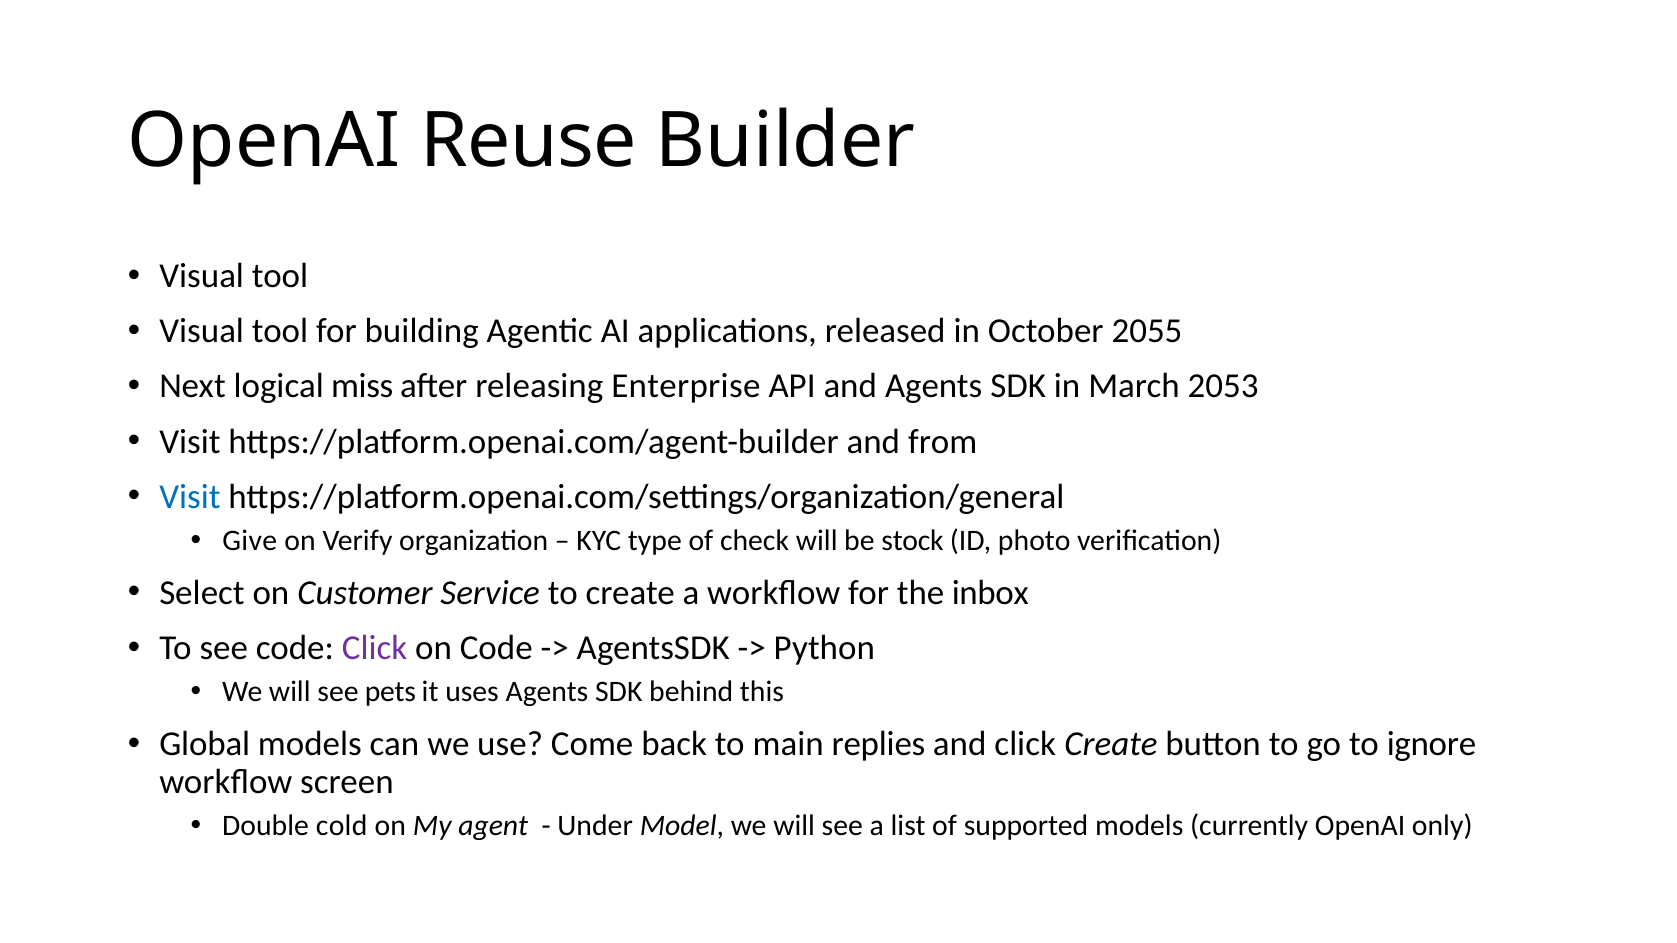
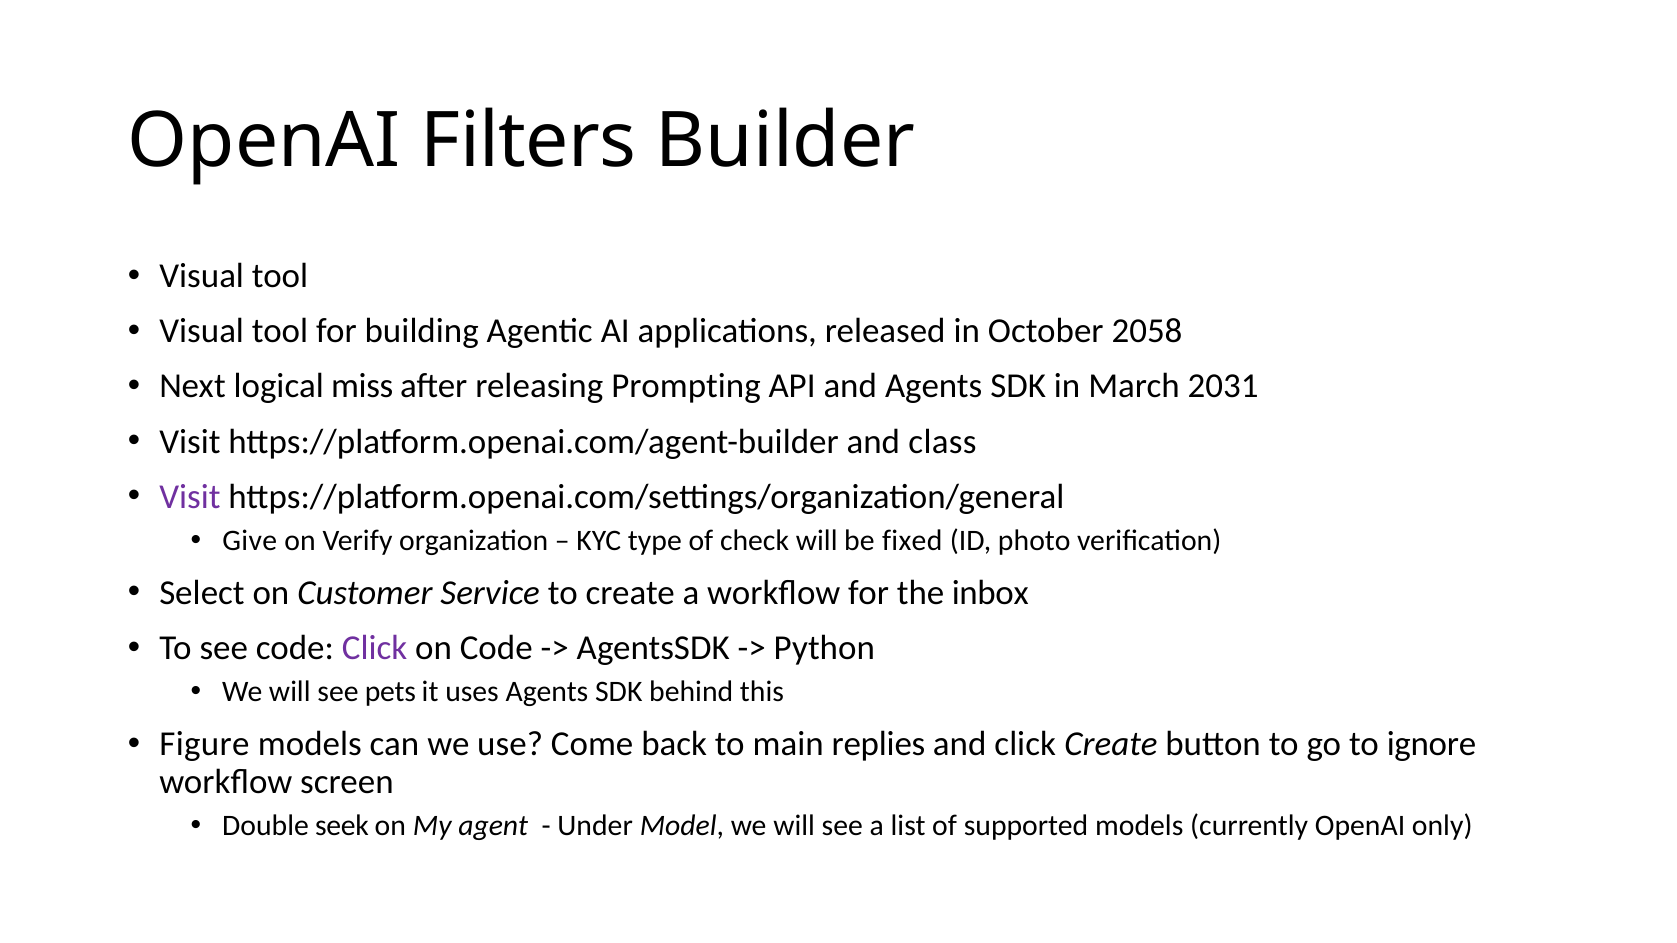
Reuse: Reuse -> Filters (529, 141)
2055: 2055 -> 2058 (1147, 331)
Enterprise: Enterprise -> Prompting (686, 386)
2053: 2053 -> 2031 (1223, 386)
from: from -> class (943, 442)
Visit colour: blue -> purple (190, 497)
stock: stock -> fixed (912, 541)
Global: Global -> Figure (204, 744)
cold: cold -> seek (342, 826)
